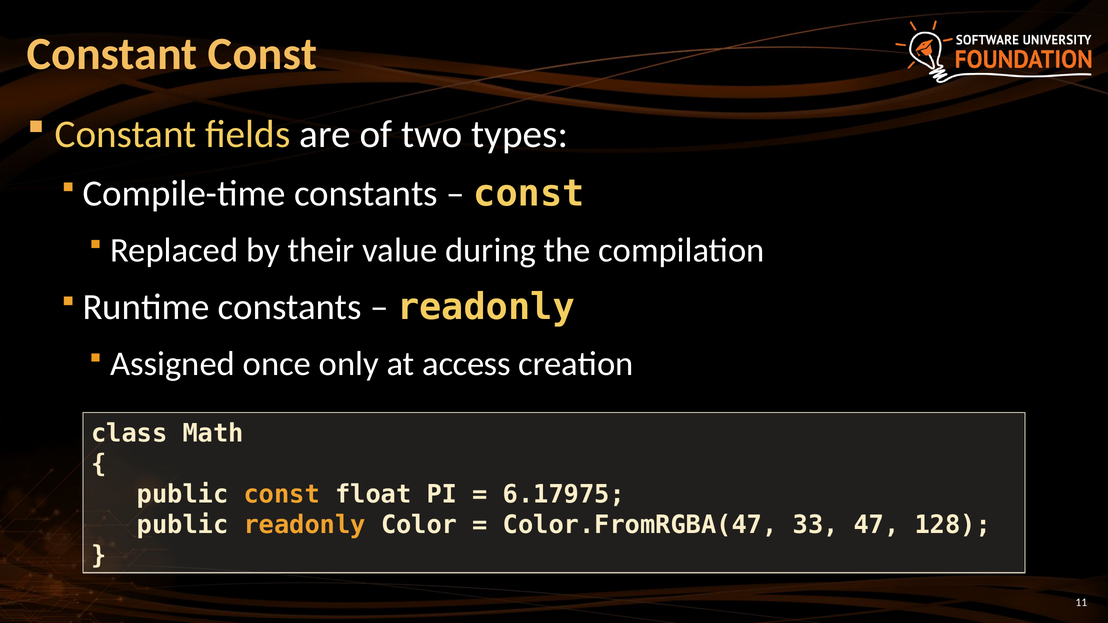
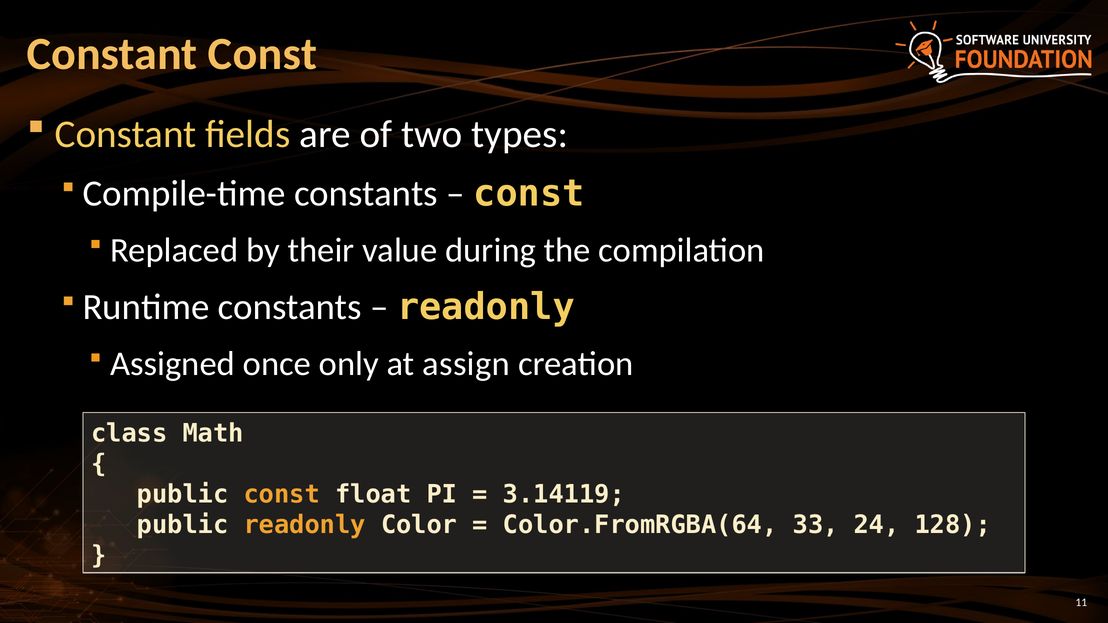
access: access -> assign (466, 364)
6.17975: 6.17975 -> 3.14119 (564, 495)
Color.FromRGBA(47: Color.FromRGBA(47 -> Color.FromRGBA(64 (640, 525)
47: 47 -> 24 (877, 525)
